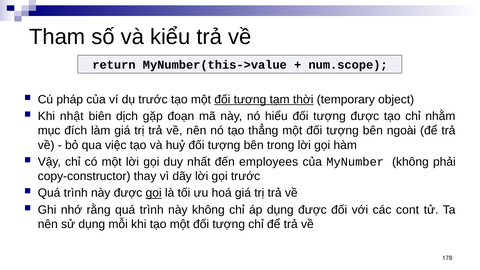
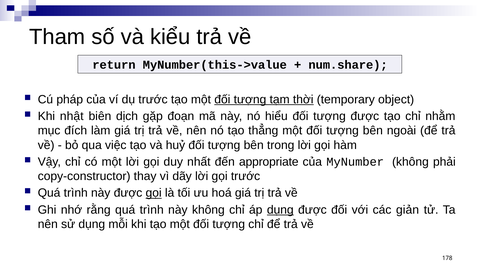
num.scope: num.scope -> num.share (348, 65)
employees: employees -> appropriate (269, 162)
dụng underline: none -> present (280, 210)
cont: cont -> giản (408, 210)
